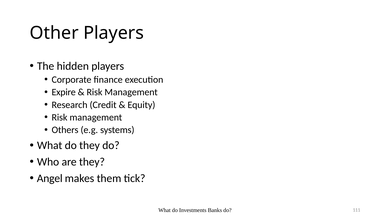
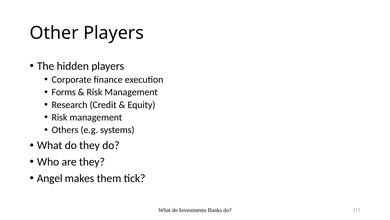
Expire: Expire -> Forms (64, 92)
